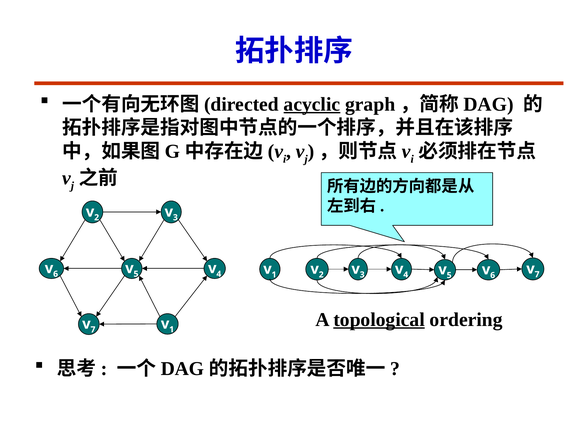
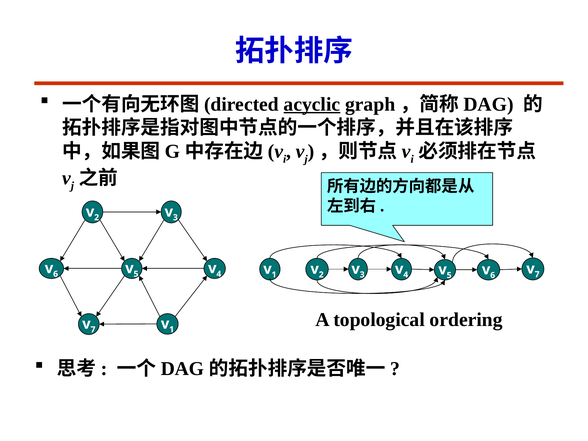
topological underline: present -> none (379, 320)
